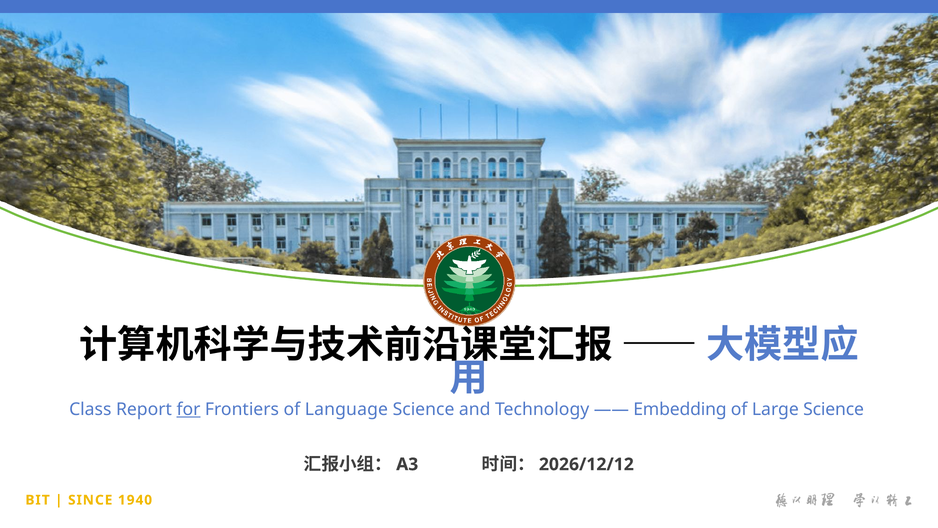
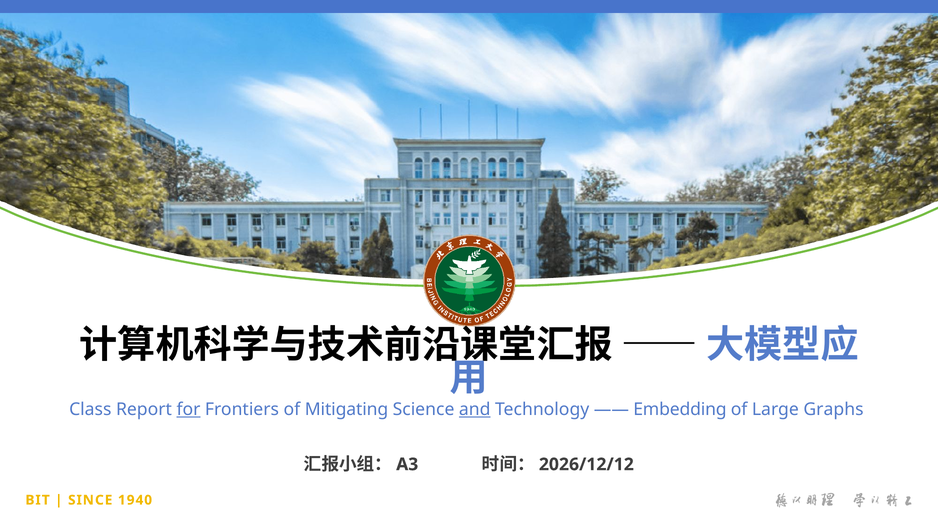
Language: Language -> Mitigating (347, 409)
and underline: none -> present (475, 409)
Large Science: Science -> Graphs (834, 409)
